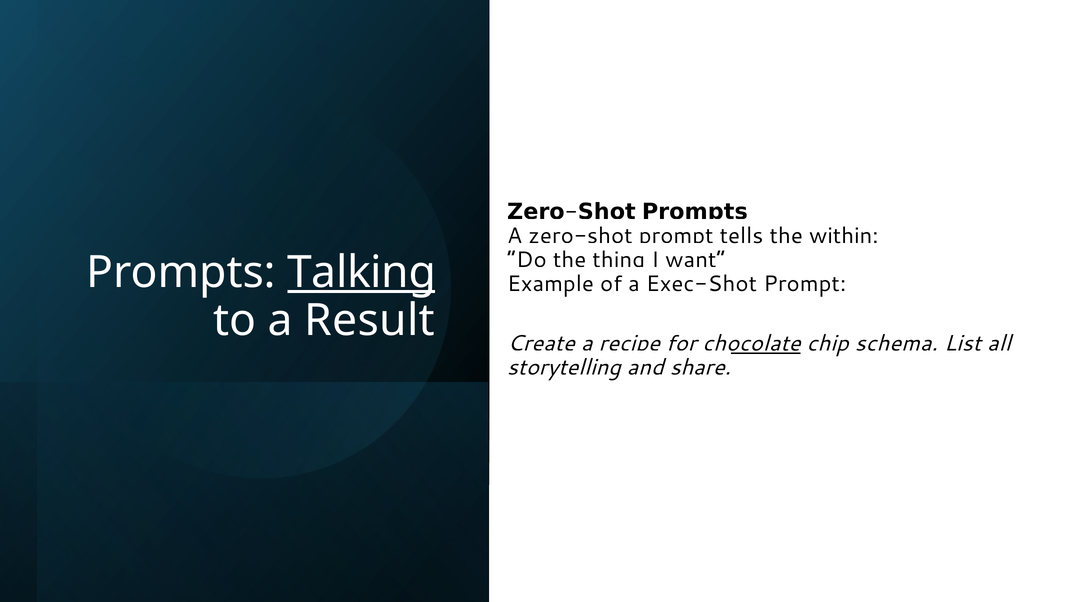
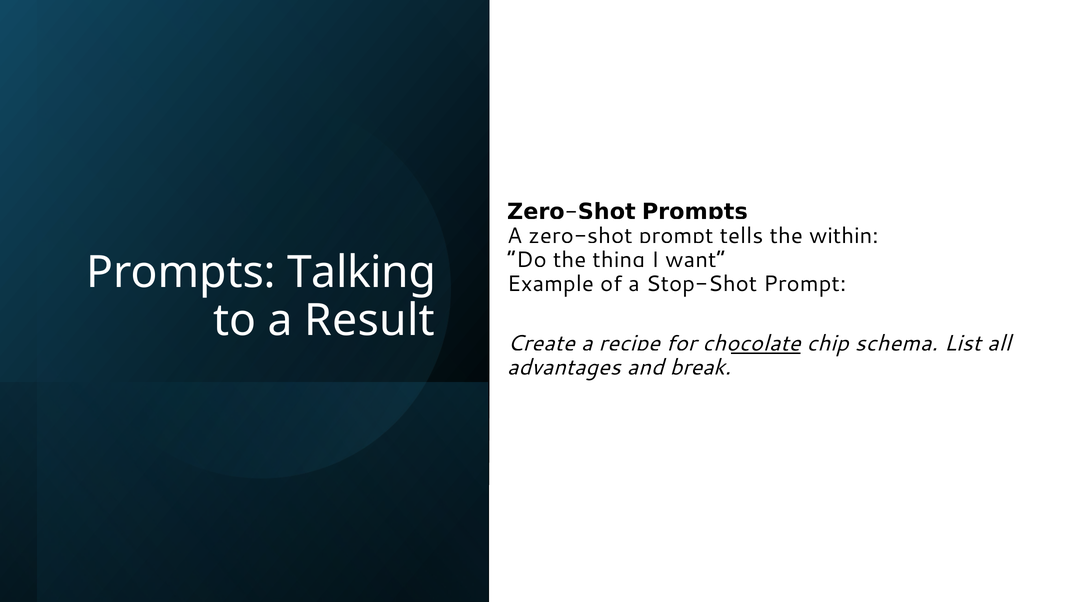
Talking underline: present -> none (362, 272)
Exec-Shot: Exec-Shot -> Stop-Shot (702, 284)
storytelling: storytelling -> advantages (564, 367)
share: share -> break (700, 367)
